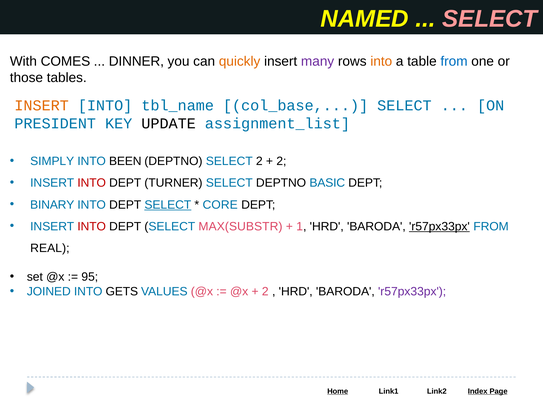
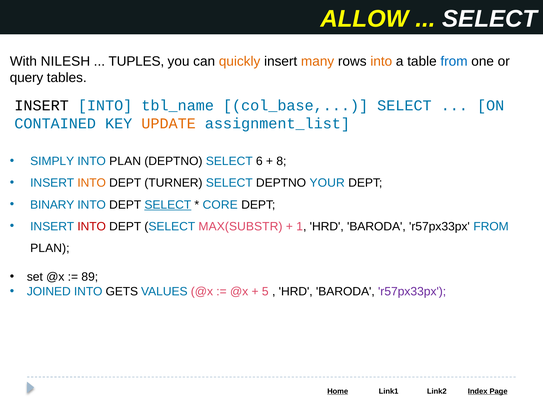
NAMED: NAMED -> ALLOW (365, 19)
SELECT colour: pink -> white (490, 19)
COMES: COMES -> NILESH (65, 62)
DINNER: DINNER -> TUPLES (136, 62)
many colour: purple -> orange (318, 62)
those: those -> query (27, 78)
INSERT colour: orange -> black (42, 106)
PRESIDENT: PRESIDENT -> CONTAINED (55, 124)
UPDATE colour: black -> orange (169, 124)
INTO BEEN: BEEN -> PLAN (125, 161)
SELECT 2: 2 -> 6 (259, 161)
2: 2 -> 8 (281, 161)
INTO colour: red -> orange (92, 183)
BASIC: BASIC -> YOUR (327, 183)
r57px33px underline: present -> none (439, 227)
REAL: REAL -> PLAN (50, 248)
95: 95 -> 89 (90, 277)
2: 2 -> 5 (265, 292)
